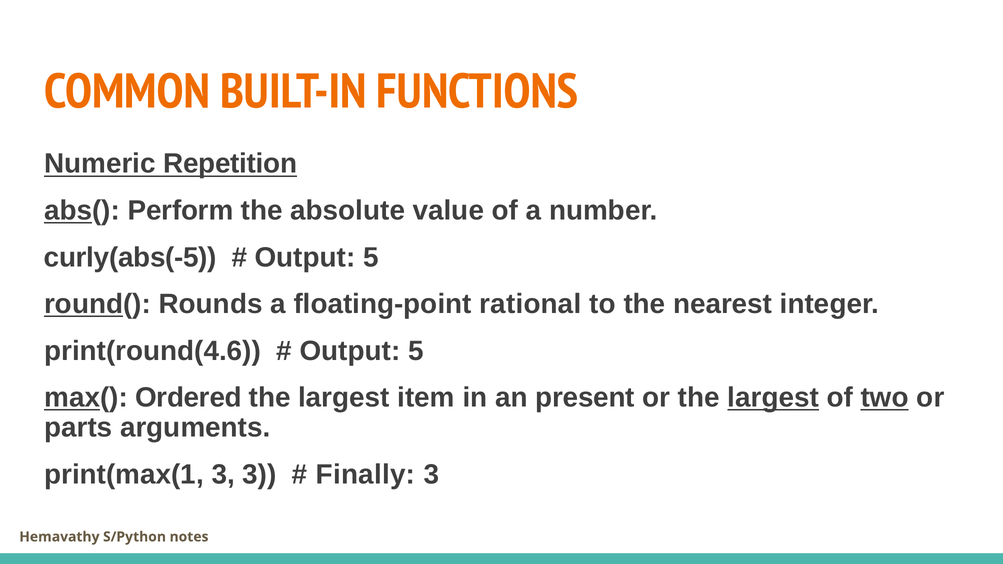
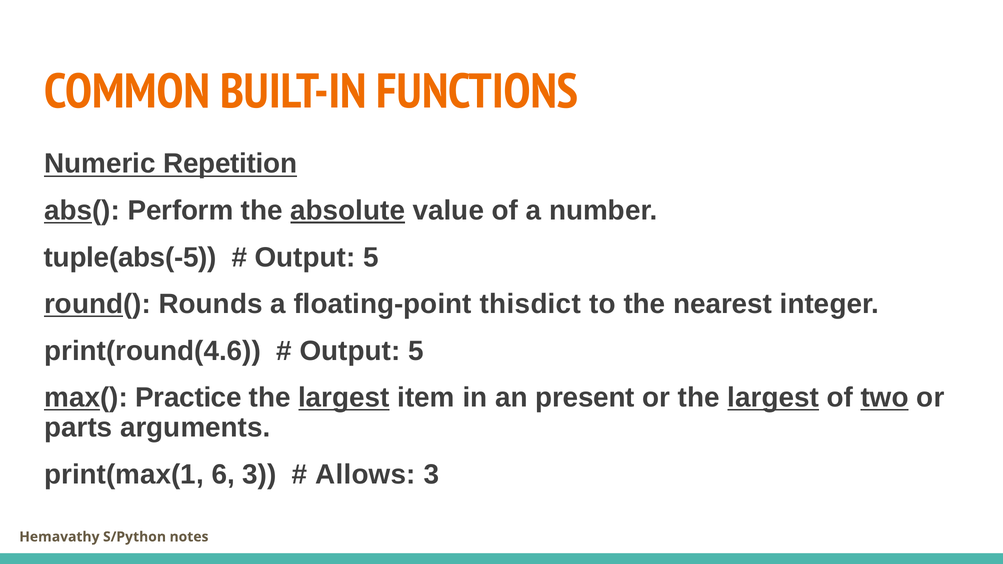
absolute underline: none -> present (348, 211)
curly(abs(-5: curly(abs(-5 -> tuple(abs(-5 (130, 257)
rational: rational -> thisdict (530, 304)
Ordered: Ordered -> Practice (188, 398)
largest underline: none -> present (344, 398)
print(max(1 3: 3 -> 6 (223, 475)
Finally: Finally -> Allows (366, 475)
